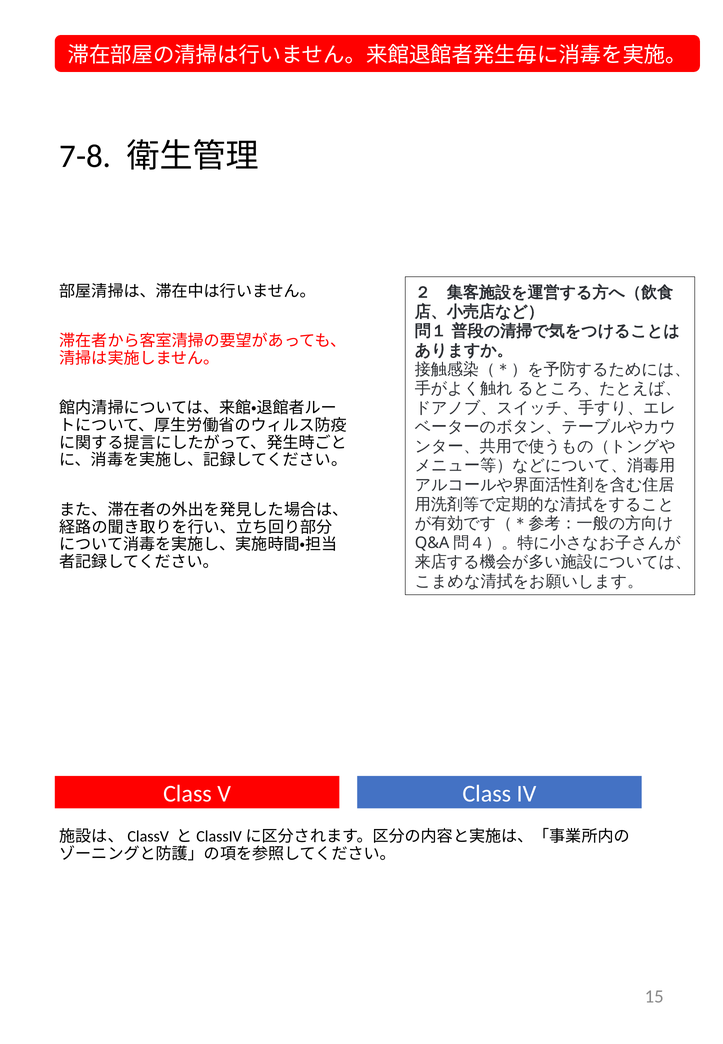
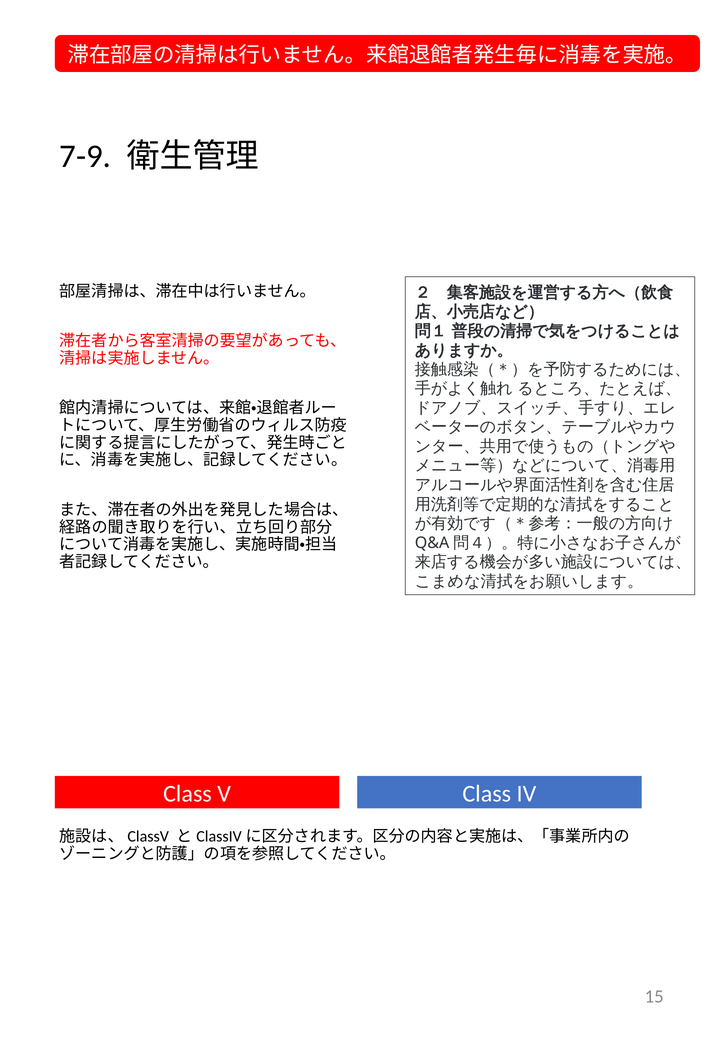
7-8: 7-8 -> 7-9 (85, 156)
